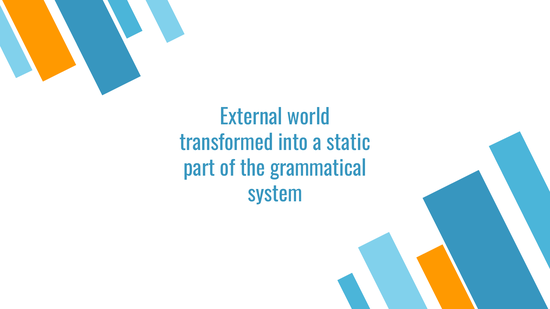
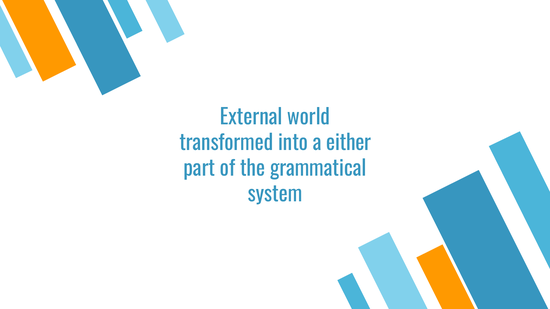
static: static -> either (349, 143)
